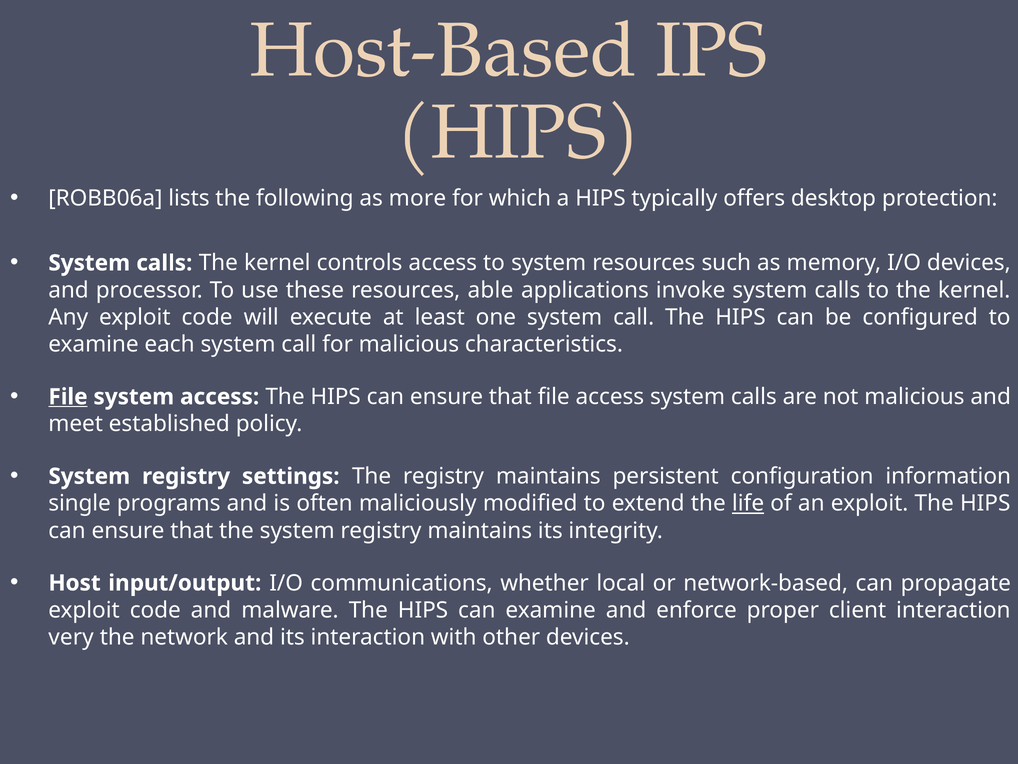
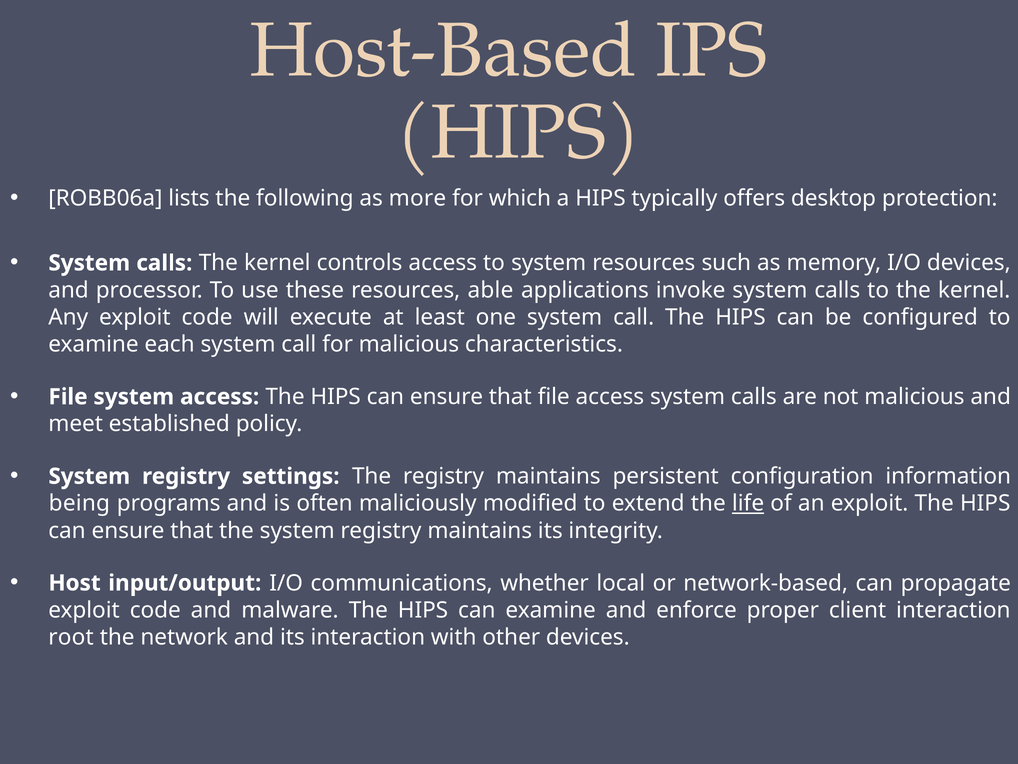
File underline: present -> none (68, 397)
single: single -> being (79, 503)
very: very -> root (71, 637)
